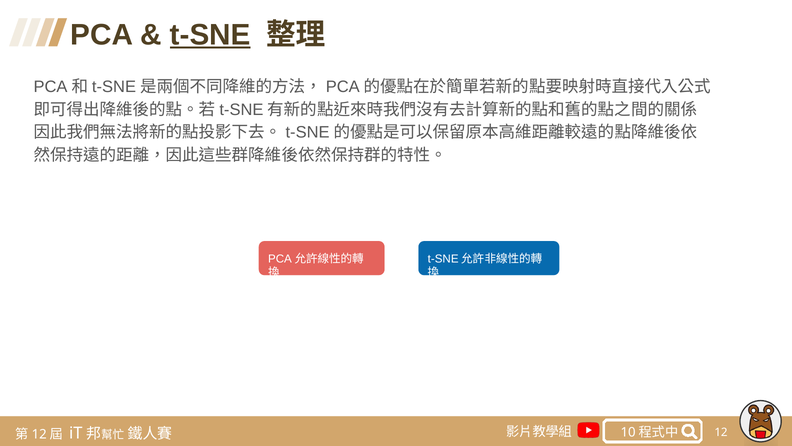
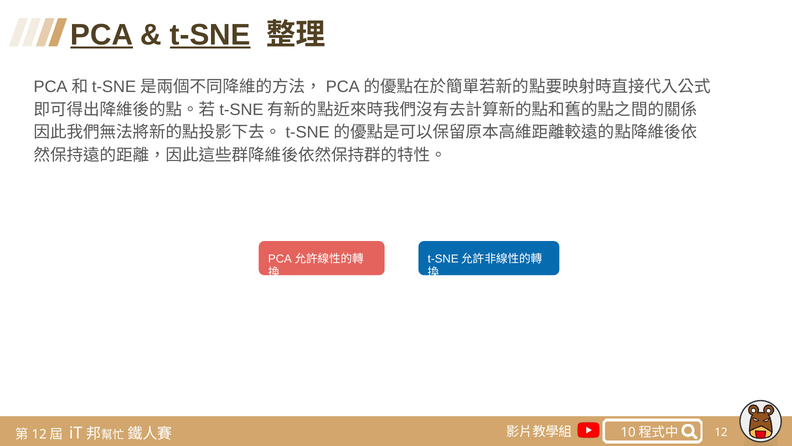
PCA underline: none -> present (102, 35)
